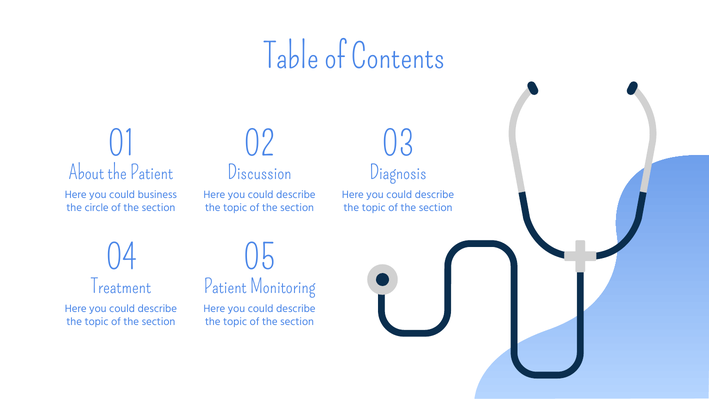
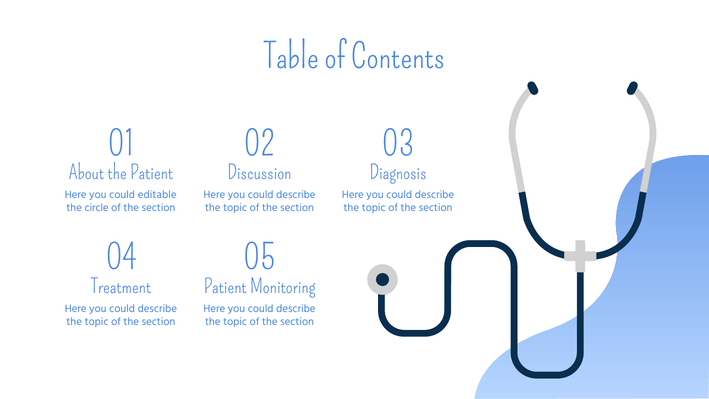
business: business -> editable (157, 195)
